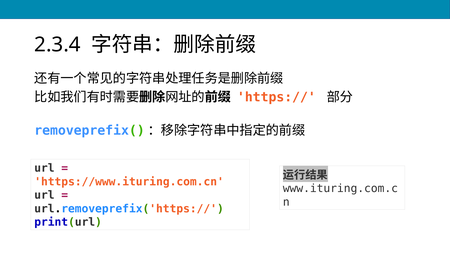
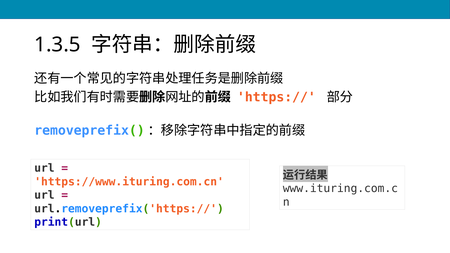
2.3.4: 2.3.4 -> 1.3.5 (58, 45)
